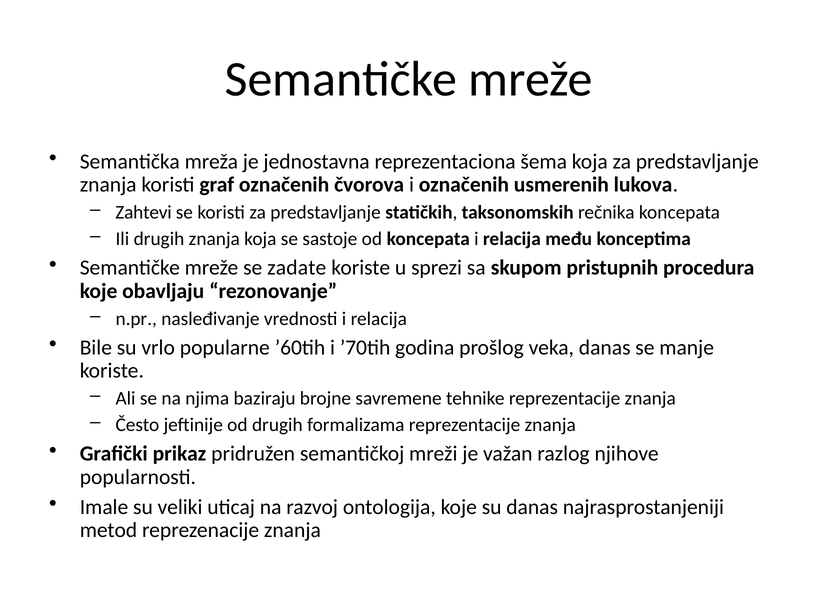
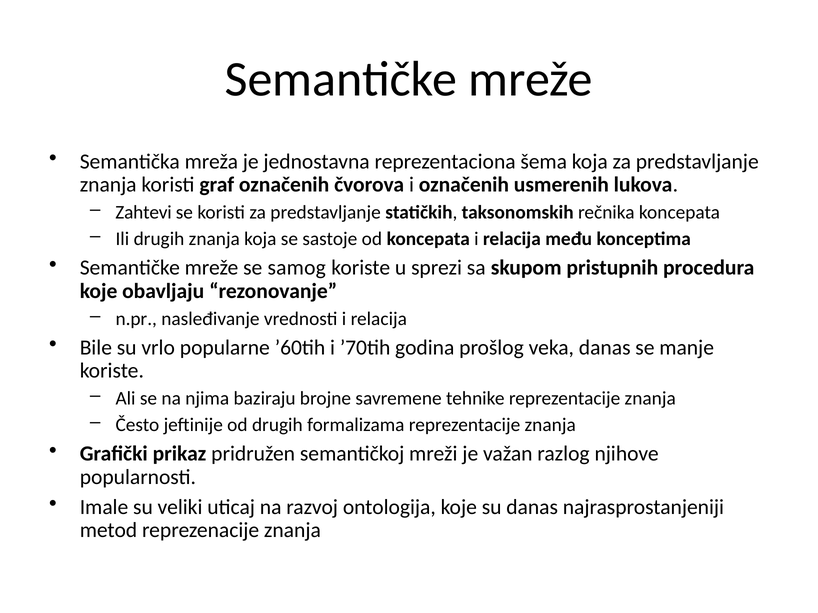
zadate: zadate -> samog (297, 268)
